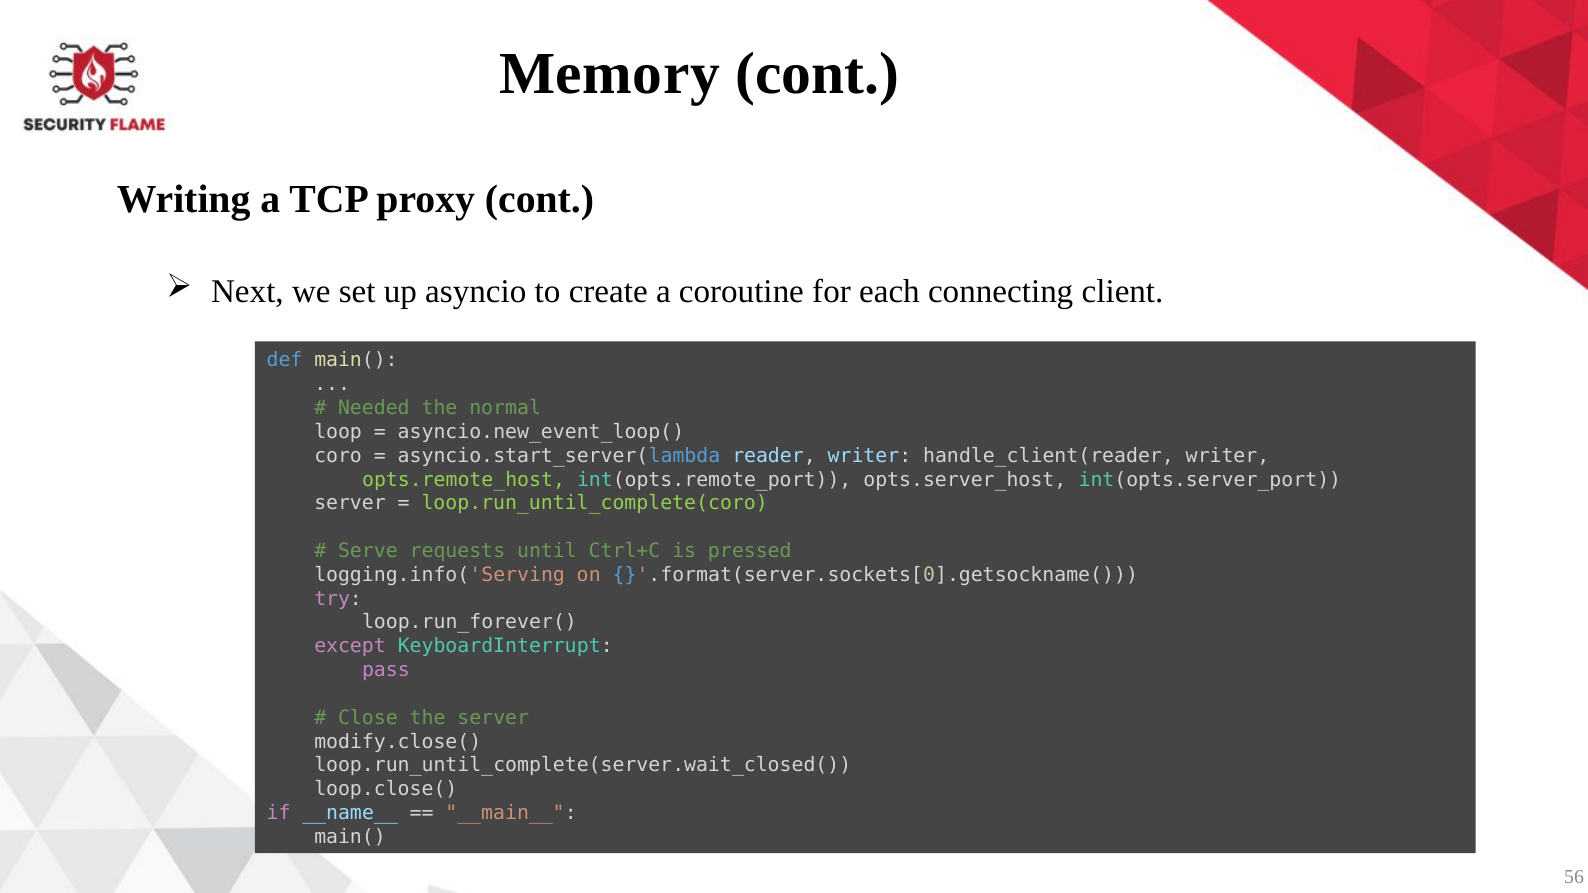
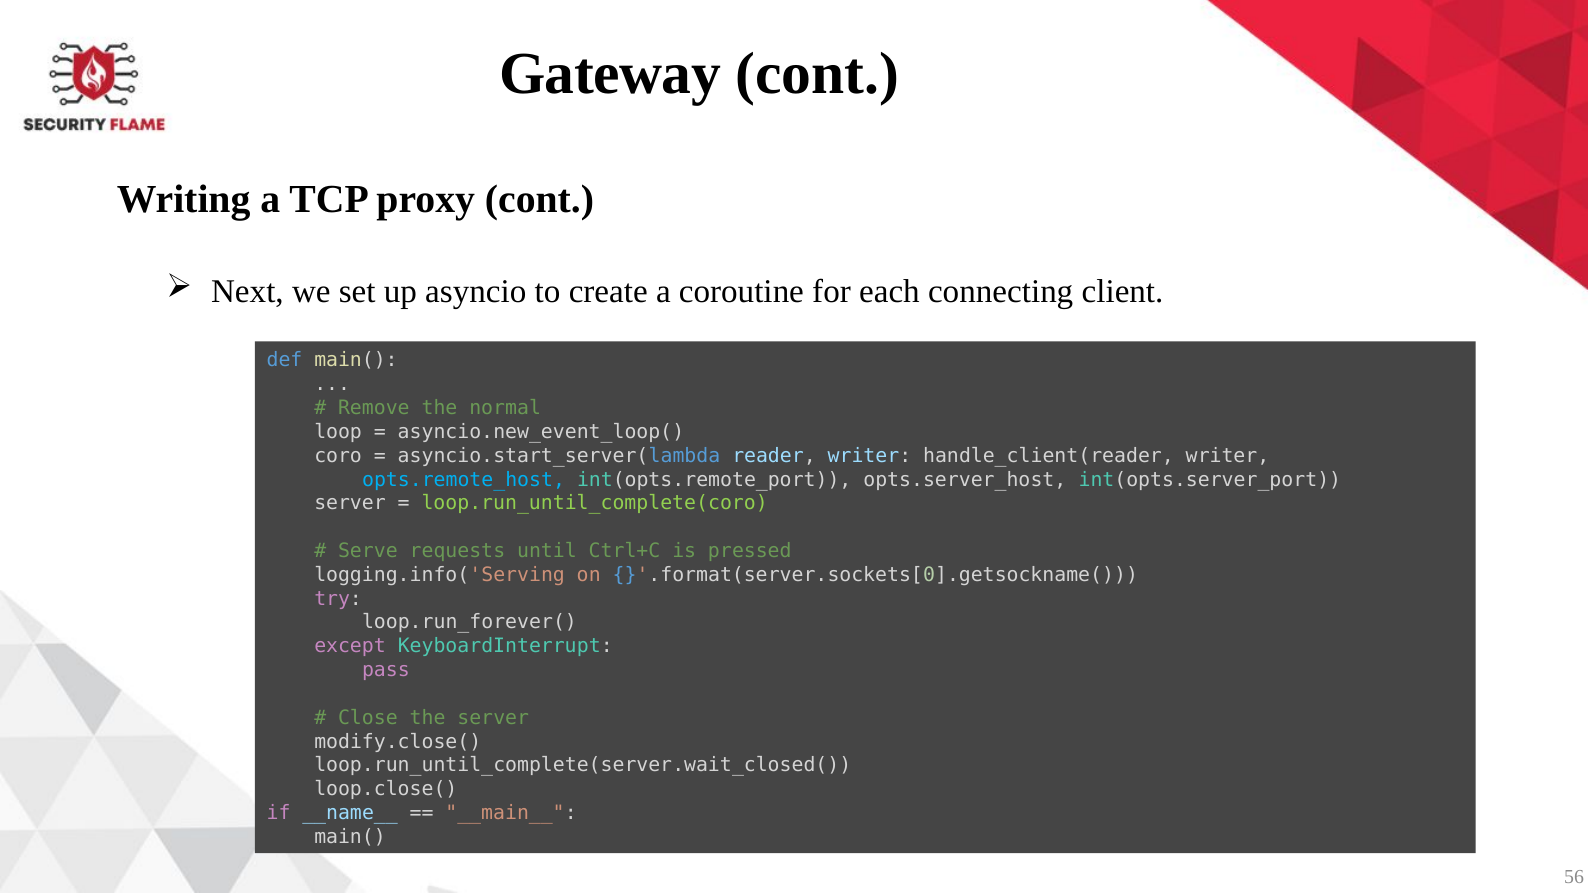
Memory: Memory -> Gateway (610, 74)
Needed: Needed -> Remove (374, 408)
opts.remote_host colour: light green -> light blue (464, 480)
